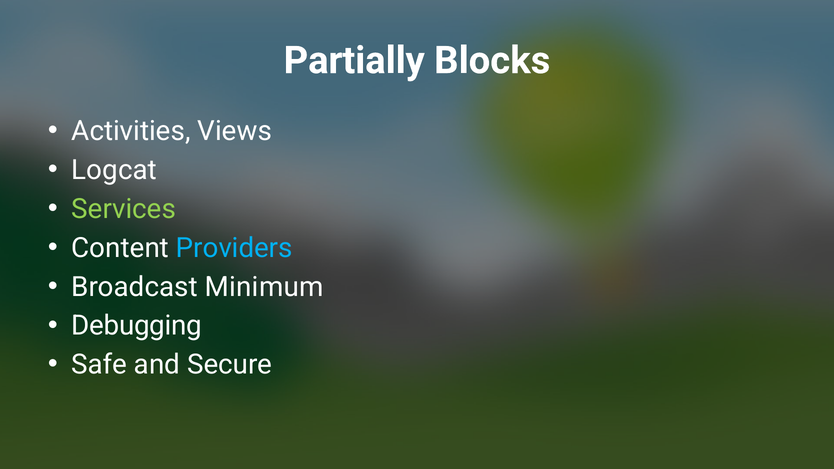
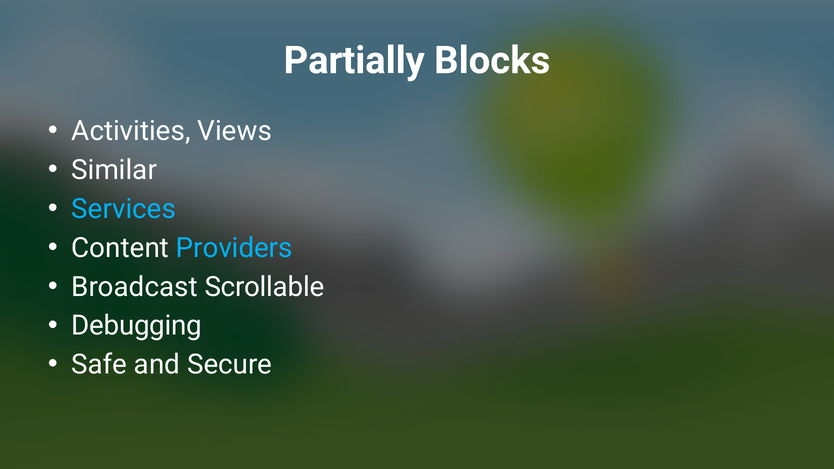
Logcat: Logcat -> Similar (114, 170)
Services colour: light green -> light blue (124, 209)
Minimum: Minimum -> Scrollable (264, 287)
